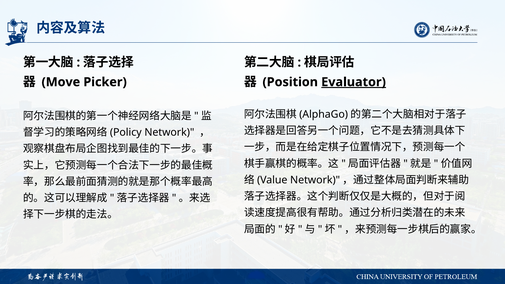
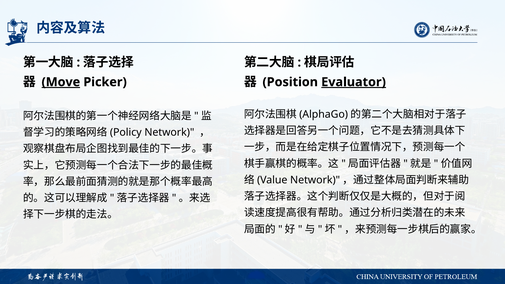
Move underline: none -> present (61, 82)
